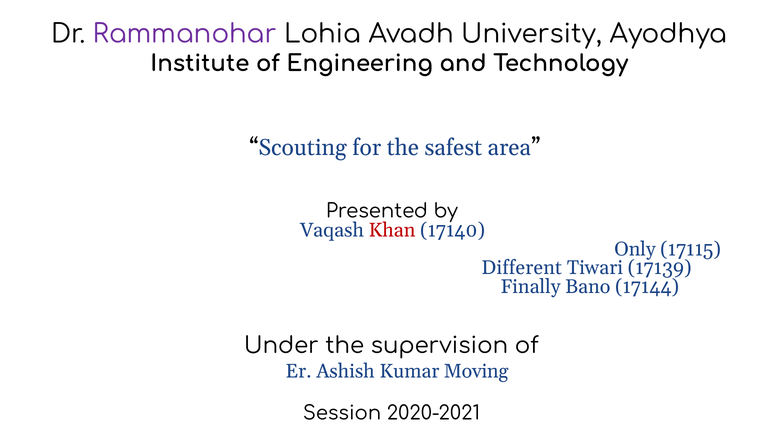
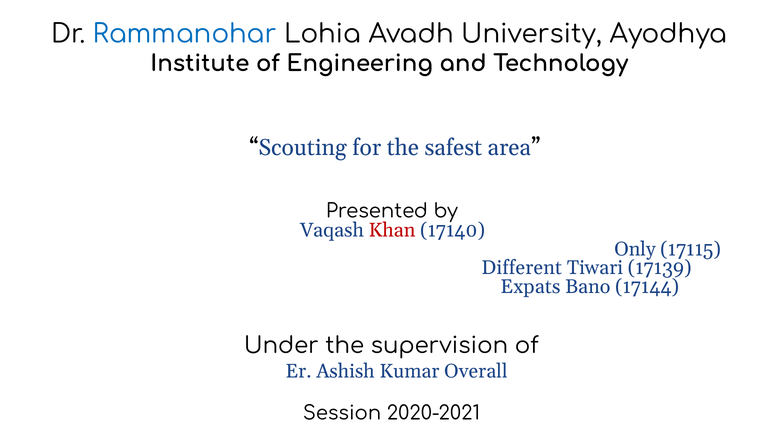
Rammanohar colour: purple -> blue (185, 34)
Finally: Finally -> Expats (530, 287)
Moving: Moving -> Overall (476, 371)
